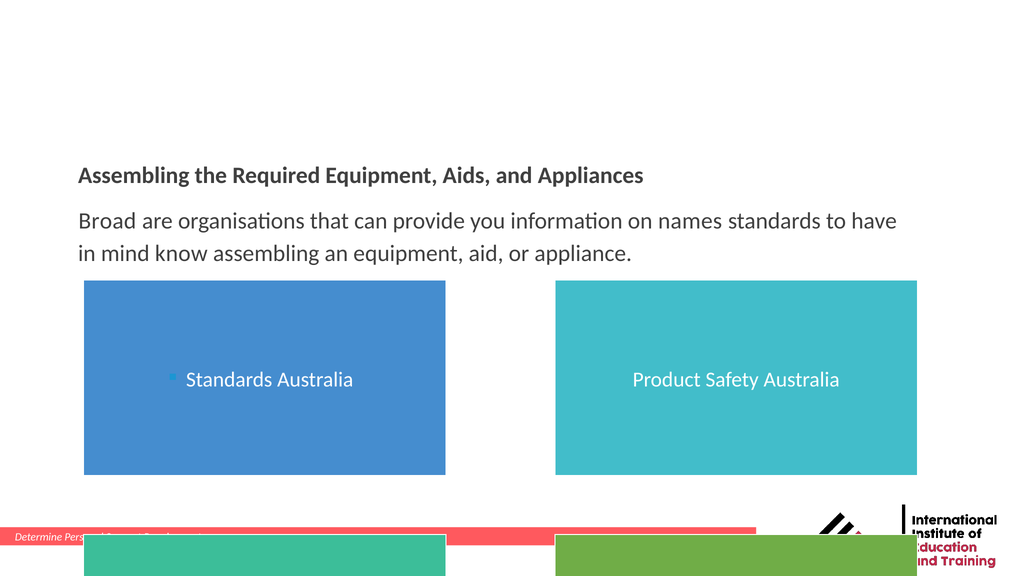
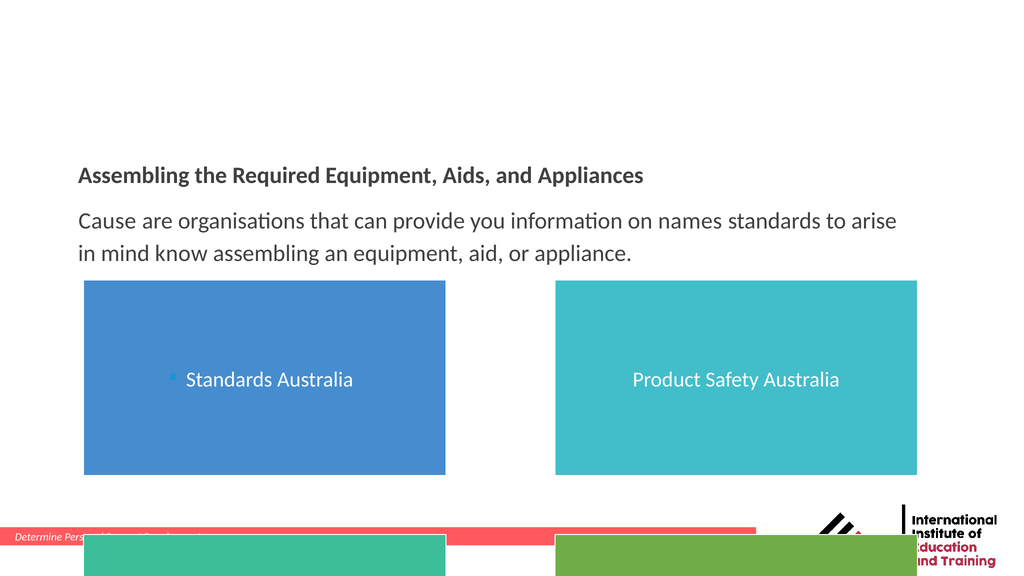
Broad: Broad -> Cause (107, 221)
have: have -> arise (874, 221)
